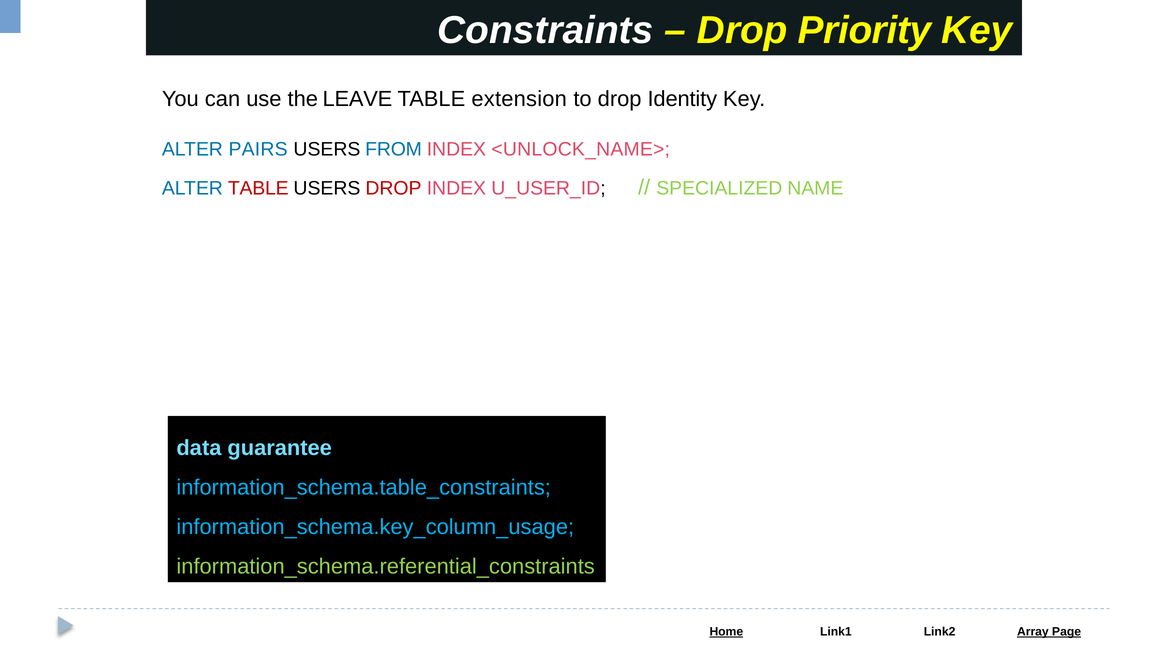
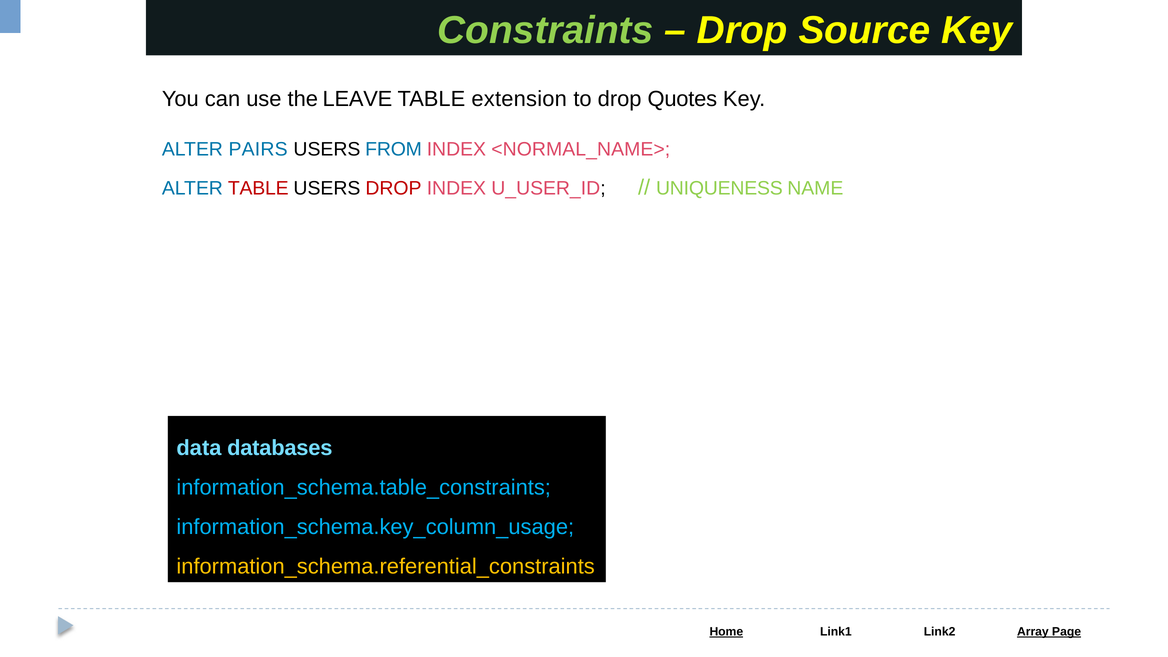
Constraints colour: white -> light green (545, 30)
Priority: Priority -> Source (864, 30)
Identity: Identity -> Quotes (682, 99)
<UNLOCK_NAME>: <UNLOCK_NAME> -> <NORMAL_NAME> (581, 150)
SPECIALIZED: SPECIALIZED -> UNIQUENESS (719, 188)
guarantee: guarantee -> databases (280, 448)
information_schema.referential_constraints colour: light green -> yellow (386, 566)
